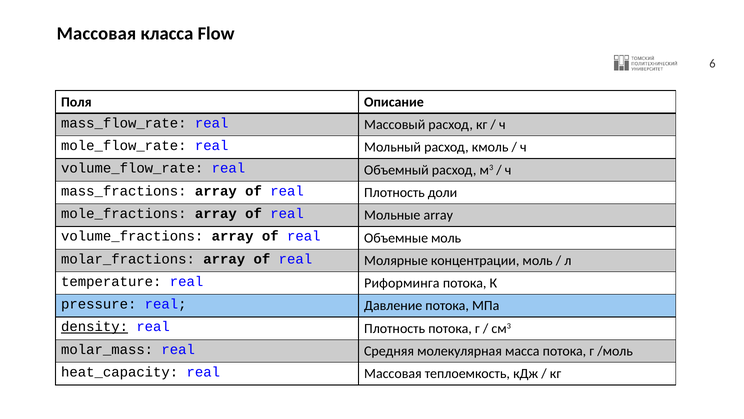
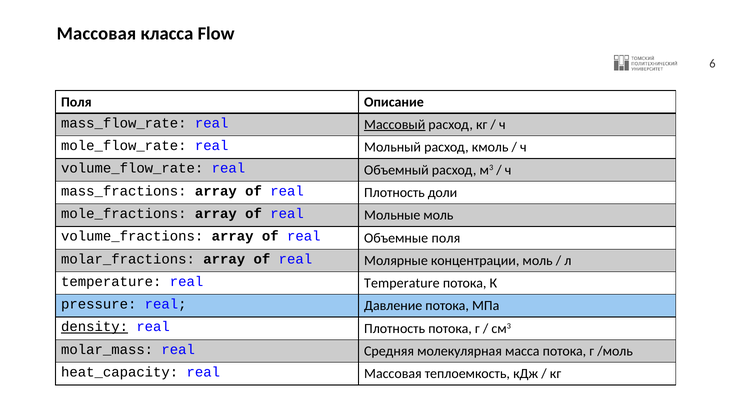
Массовый underline: none -> present (395, 125)
Мольные array: array -> моль (438, 215)
Объемные моль: моль -> поля (446, 238)
real Риформинга: Риформинга -> Temperature (402, 283)
